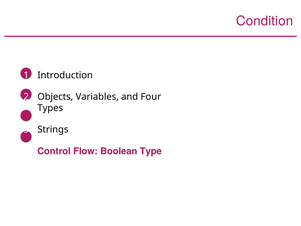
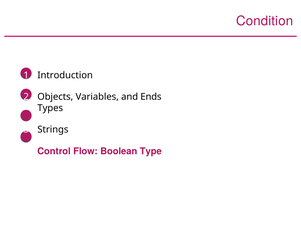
Four: Four -> Ends (151, 97)
